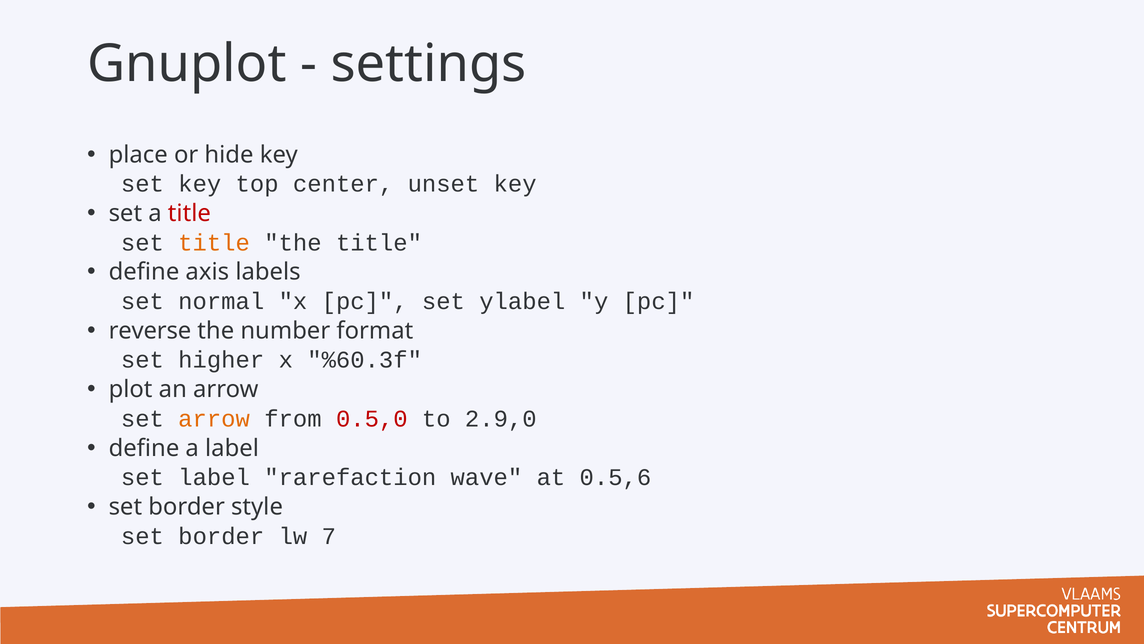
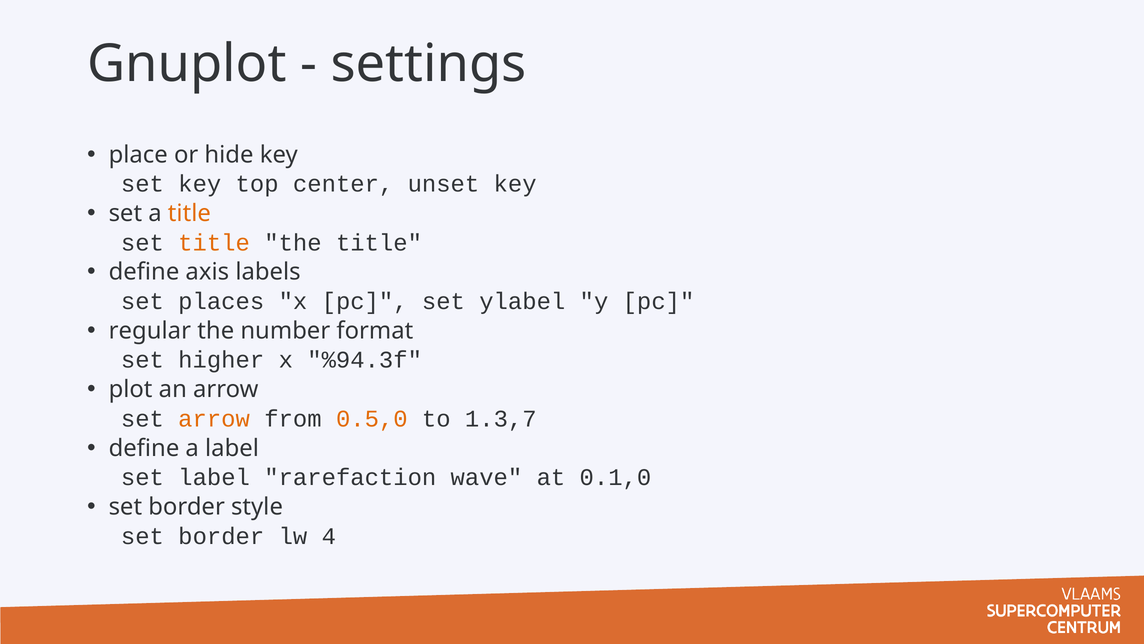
title colour: red -> orange (189, 213)
normal: normal -> places (221, 301)
reverse: reverse -> regular (150, 330)
%60.3f: %60.3f -> %94.3f (365, 360)
0.5,0 colour: red -> orange (372, 418)
2.9,0: 2.9,0 -> 1.3,7 (501, 418)
0.5,6: 0.5,6 -> 0.1,0 (615, 477)
7: 7 -> 4 (329, 536)
